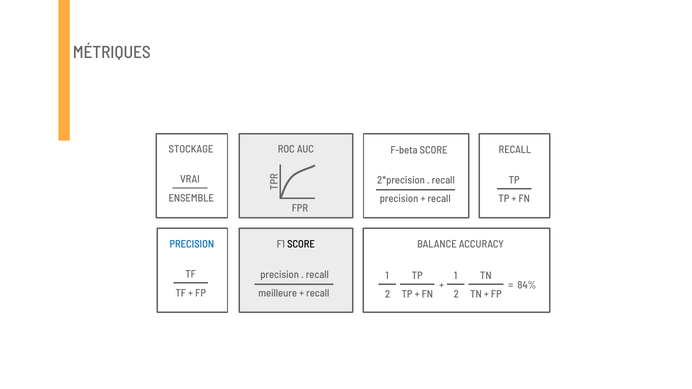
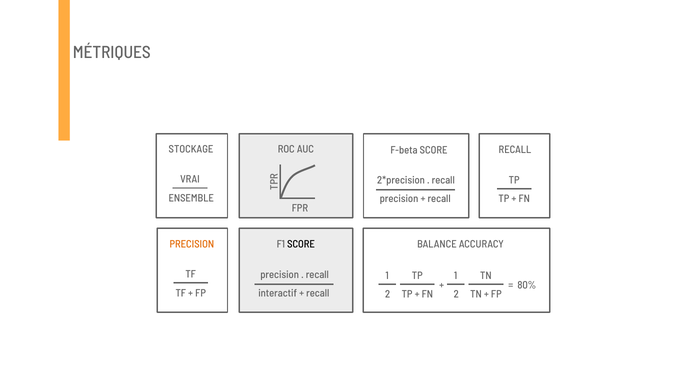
PRECISION colour: blue -> orange (192, 244)
84%: 84% -> 80% (527, 285)
meilleure: meilleure -> interactif (278, 293)
